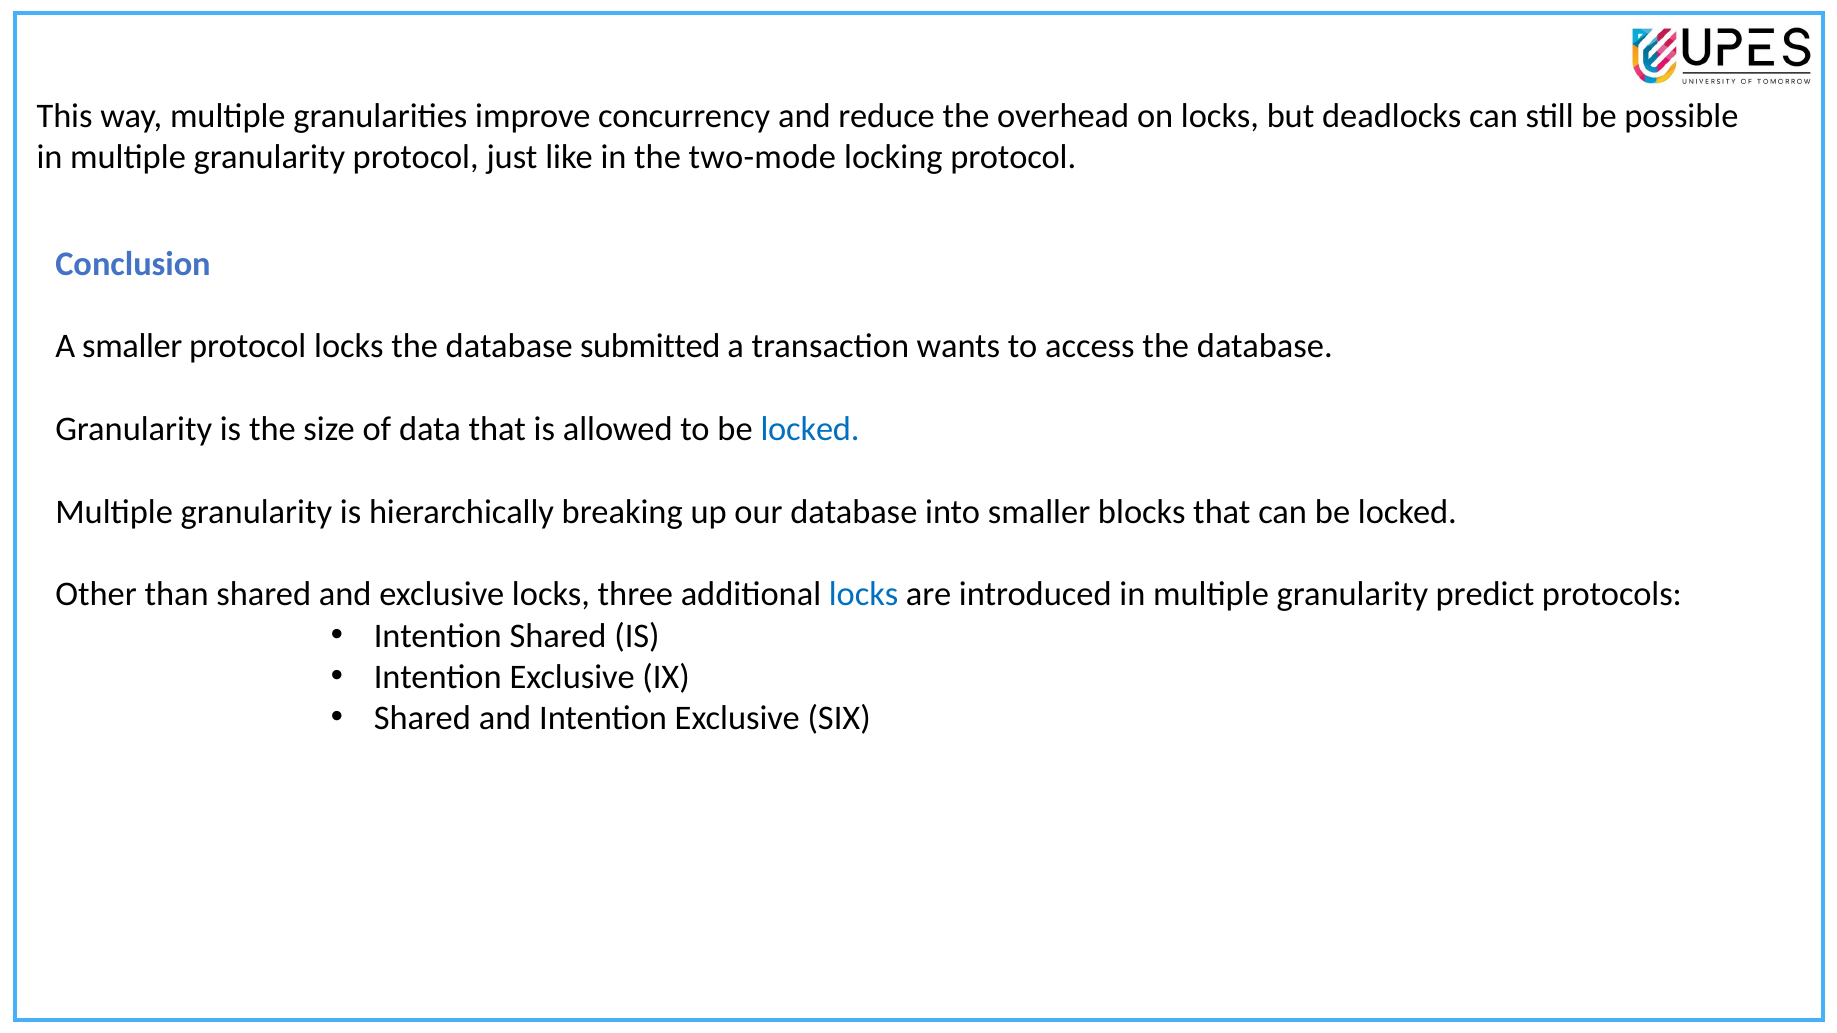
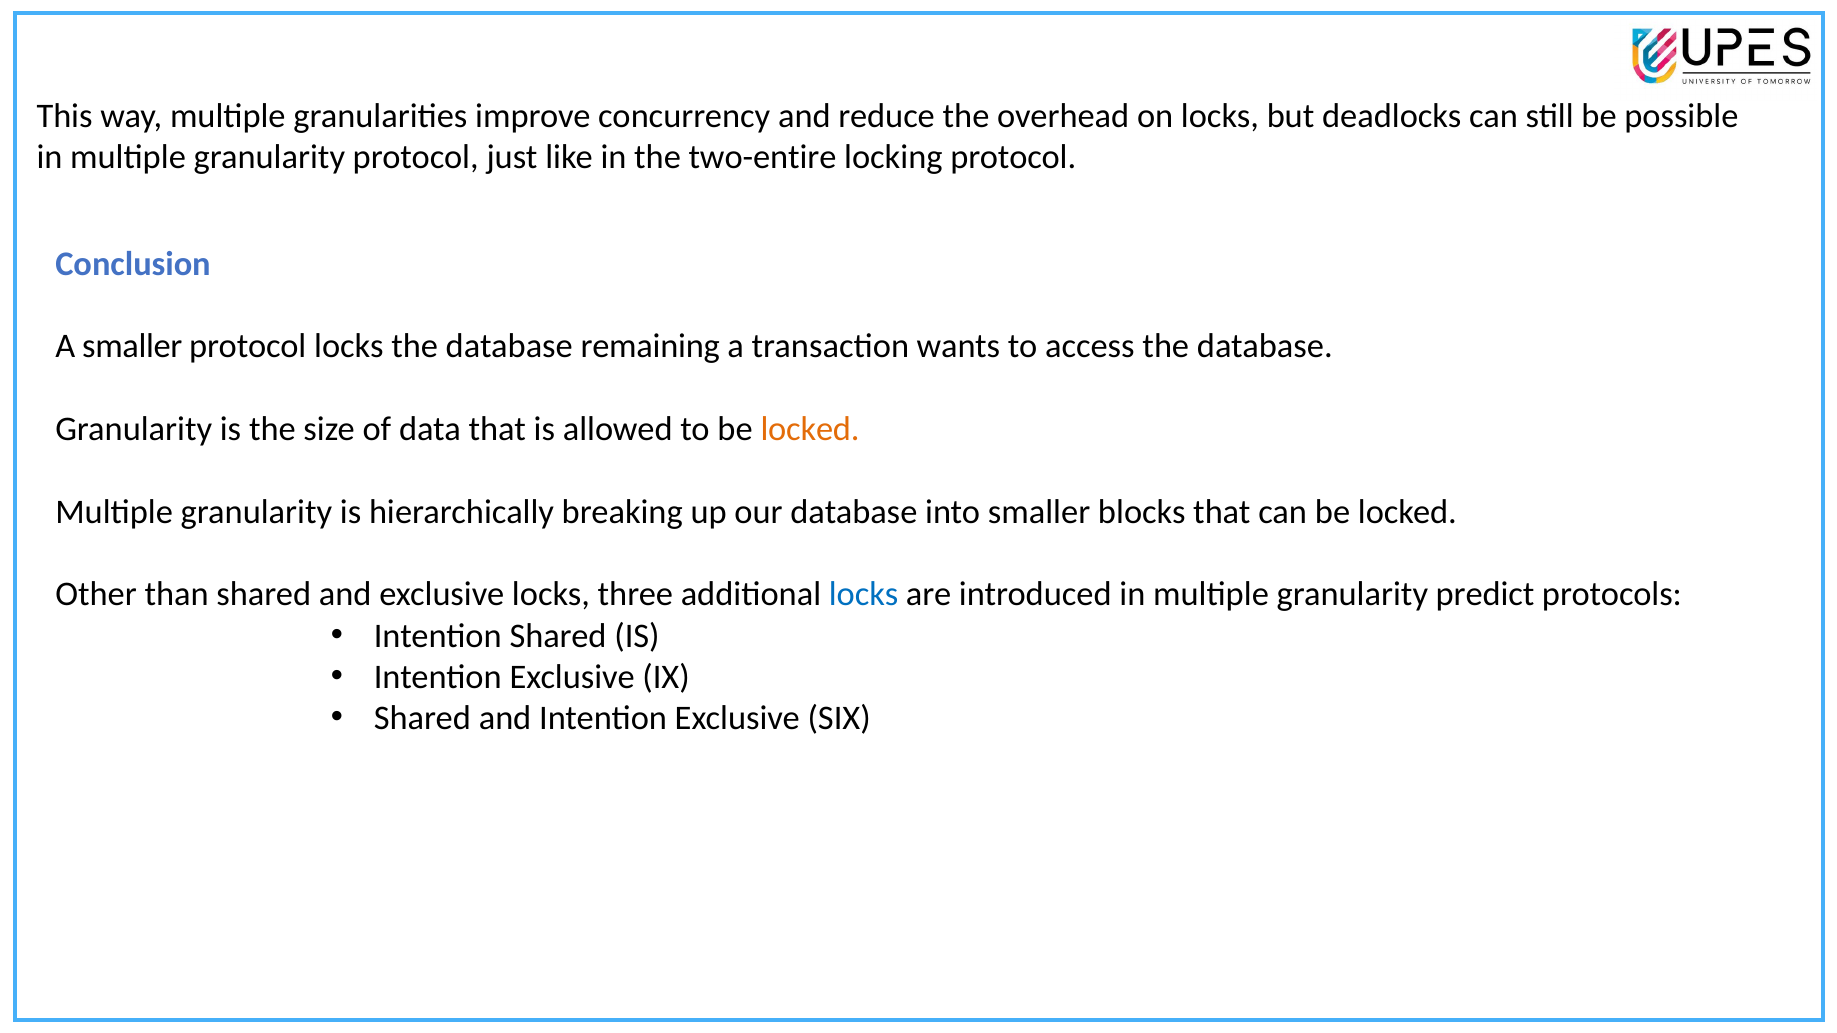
two-mode: two-mode -> two-entire (763, 157)
submitted: submitted -> remaining (650, 347)
locked colour: blue -> orange (810, 429)
